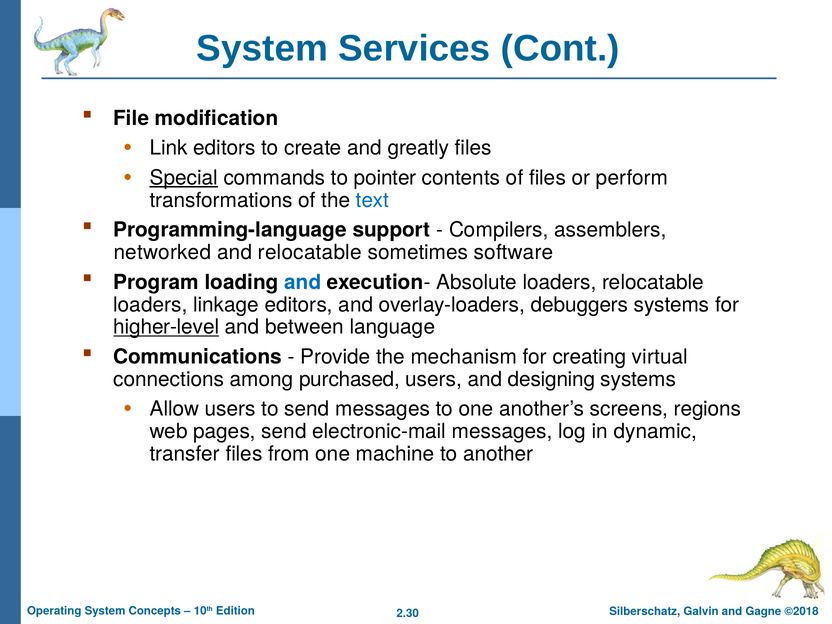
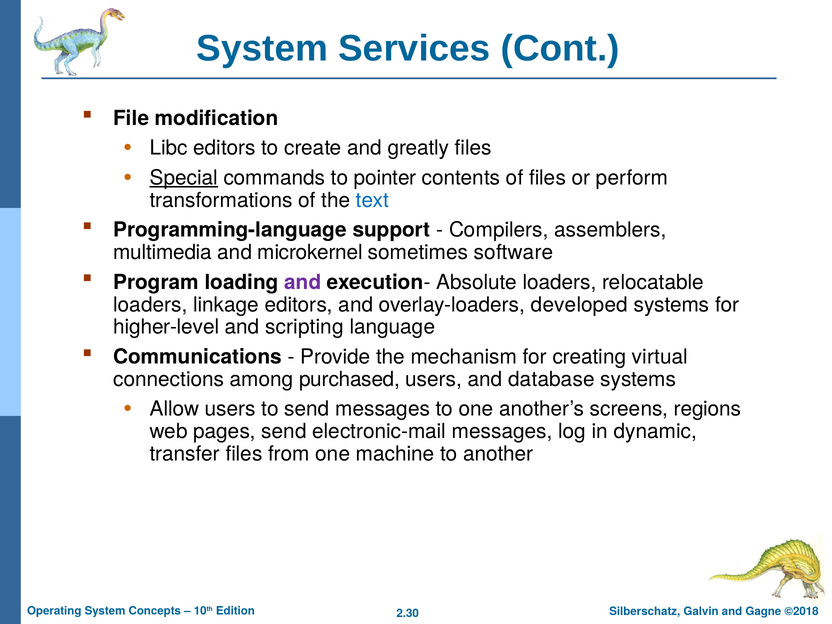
Link: Link -> Libc (169, 148)
networked: networked -> multimedia (163, 252)
and relocatable: relocatable -> microkernel (310, 252)
and colour: blue -> purple (303, 282)
debuggers: debuggers -> developed (579, 305)
higher-level underline: present -> none (166, 327)
between: between -> scripting (304, 327)
designing: designing -> database (551, 379)
